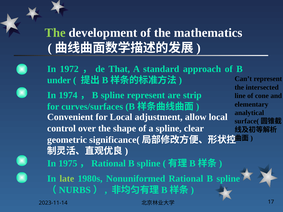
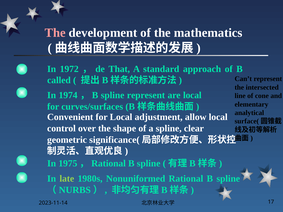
The colour: light green -> pink (55, 33)
under: under -> called (59, 80)
are strip: strip -> local (192, 95)
